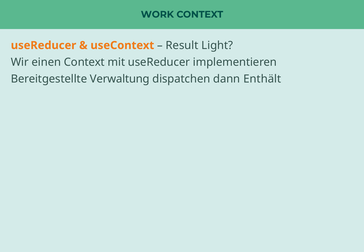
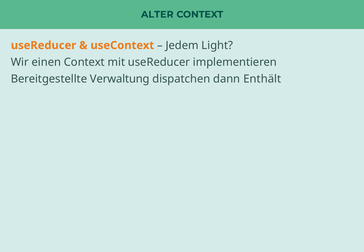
WORK: WORK -> ALTER (157, 14)
Result: Result -> Jedem (182, 45)
